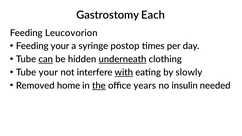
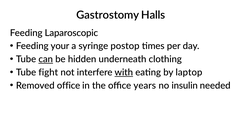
Each: Each -> Halls (153, 15)
Leucovorion: Leucovorion -> Laparoscopic (71, 33)
underneath underline: present -> none (122, 59)
Tube your: your -> fight (48, 72)
slowly: slowly -> laptop (189, 72)
Removed home: home -> office (69, 86)
the underline: present -> none (99, 86)
